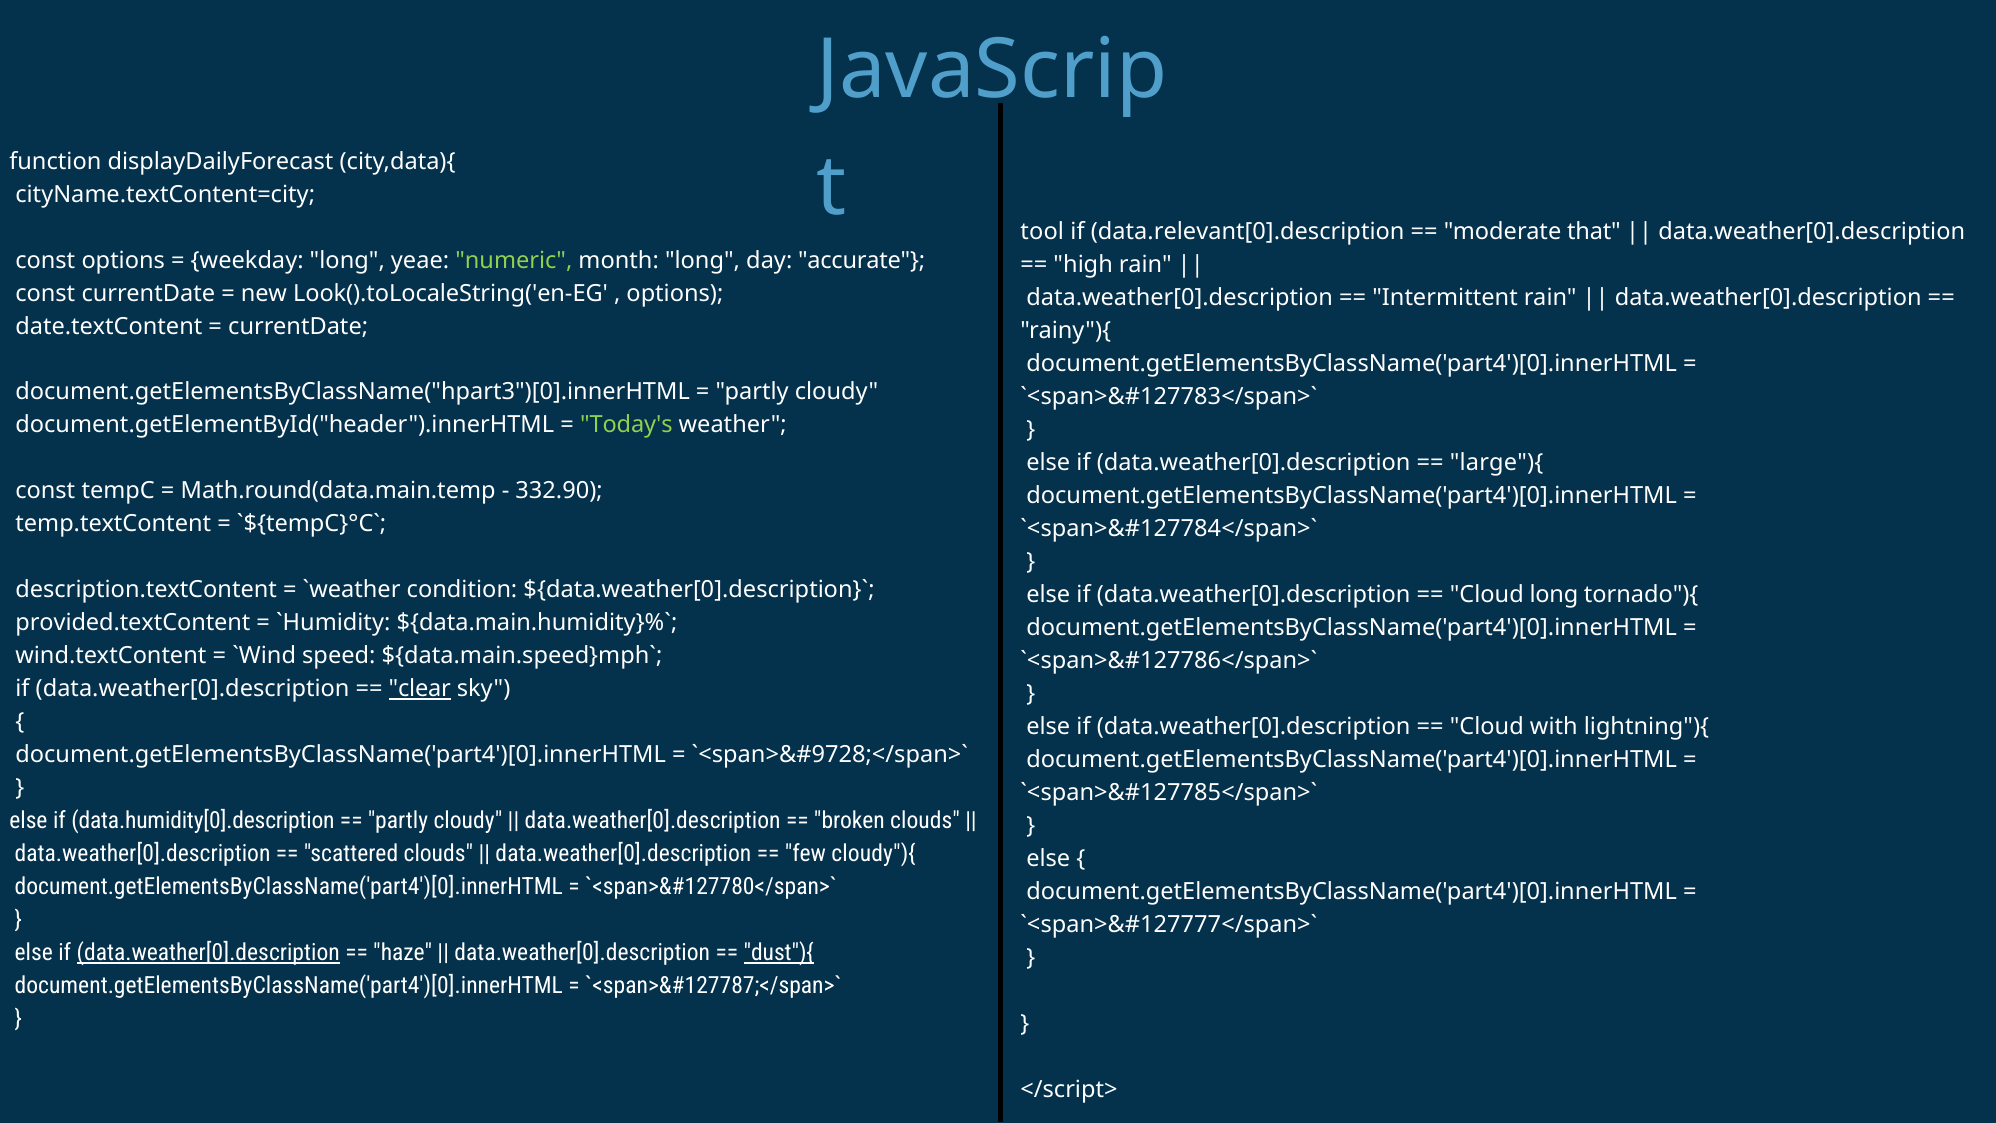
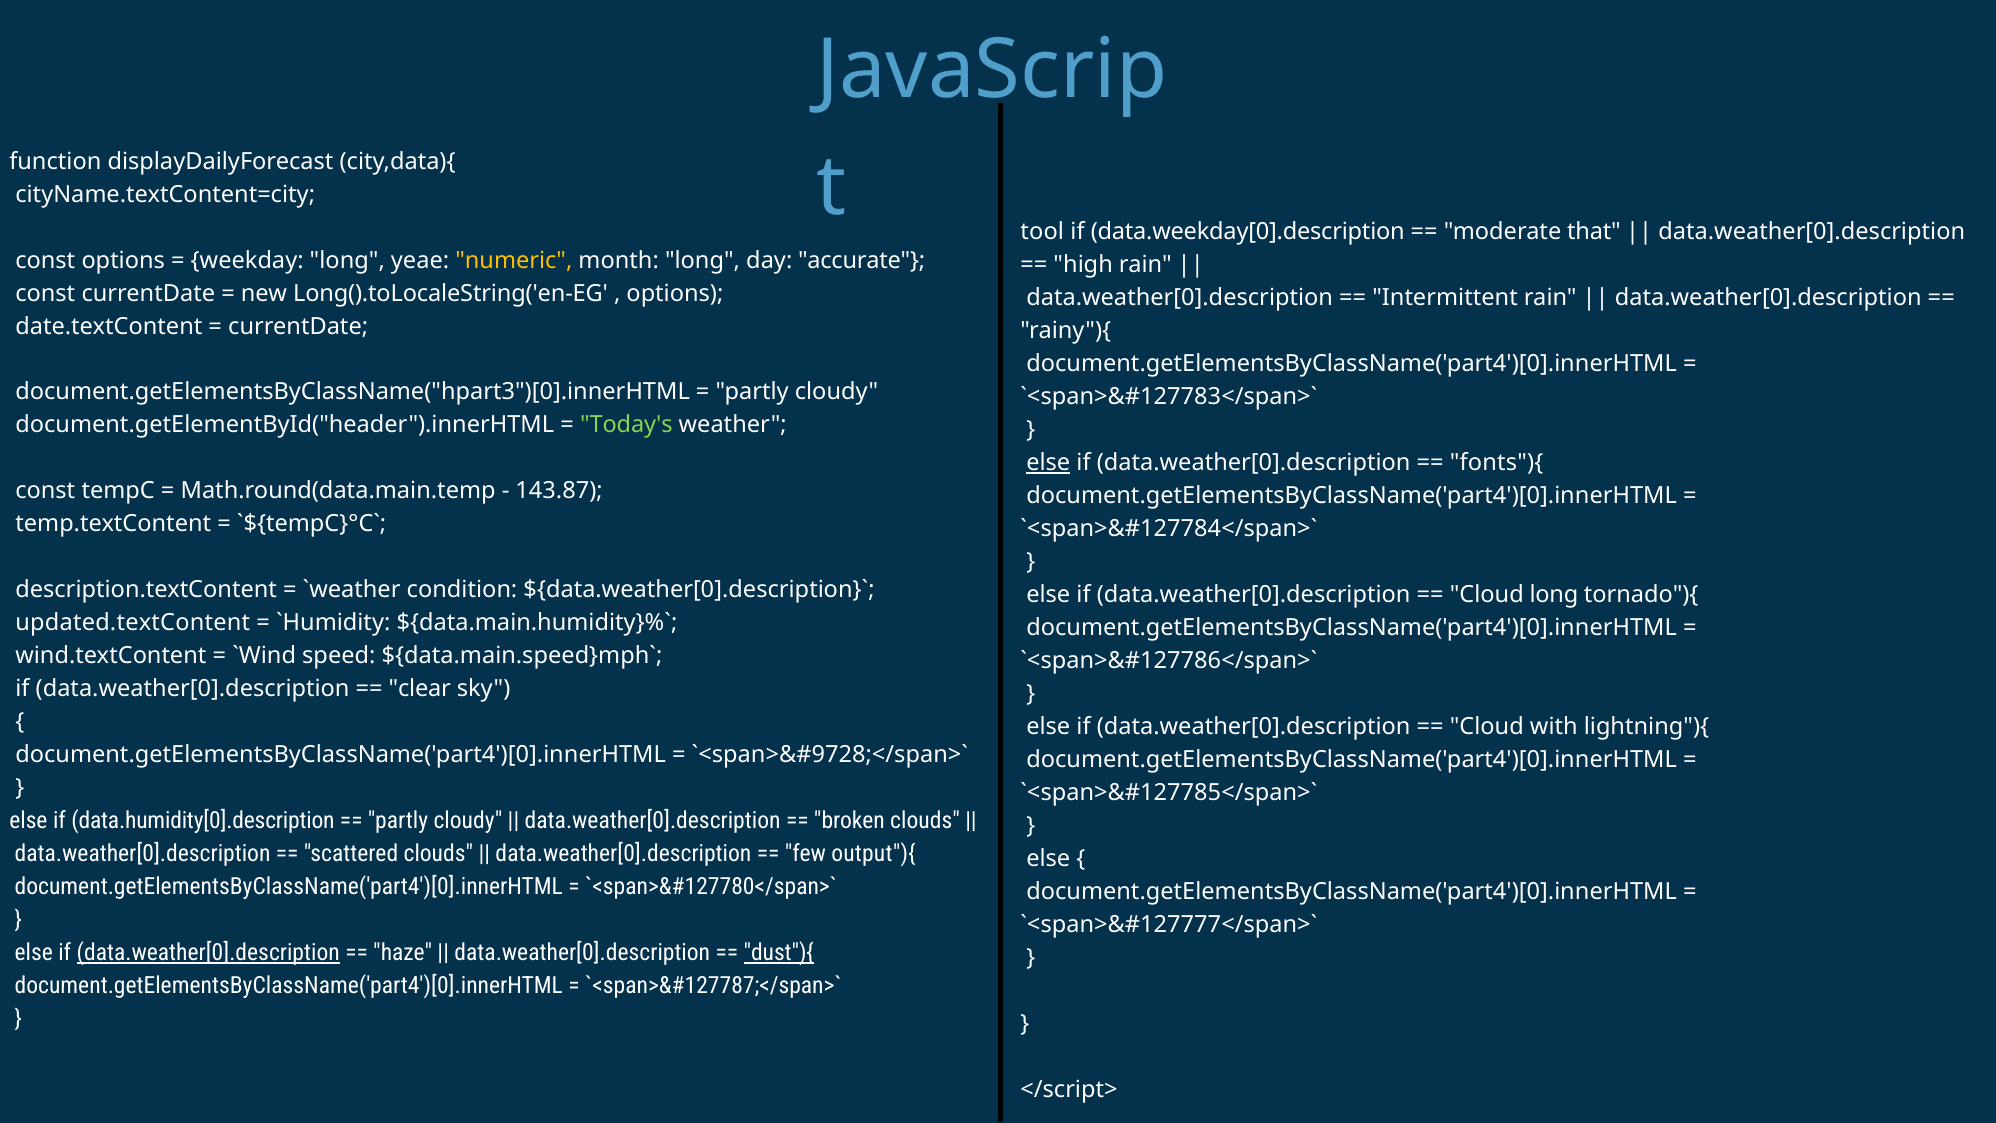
data.relevant[0].description: data.relevant[0].description -> data.weekday[0].description (1248, 232)
numeric colour: light green -> yellow (514, 260)
Look().toLocaleString('en-EG: Look().toLocaleString('en-EG -> Long().toLocaleString('en-EG (451, 293)
else underline: none -> present (1048, 463)
large"){: large"){ -> fonts"){ (1497, 463)
332.90: 332.90 -> 143.87 (559, 491)
provided.textContent: provided.textContent -> updated.textContent (133, 623)
clear underline: present -> none (420, 689)
cloudy"){: cloudy"){ -> output"){ (873, 854)
